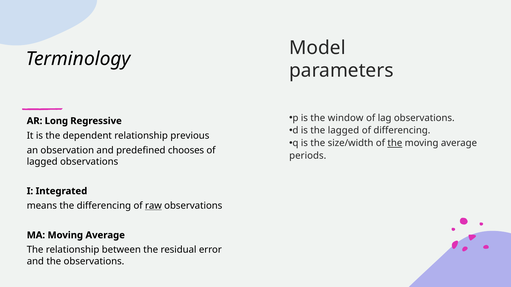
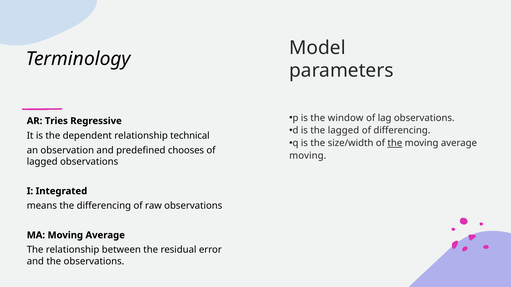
Long: Long -> Tries (56, 121)
previous: previous -> technical (190, 136)
periods: periods -> moving (308, 156)
raw underline: present -> none (153, 206)
